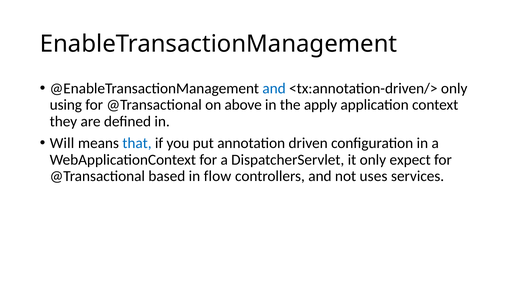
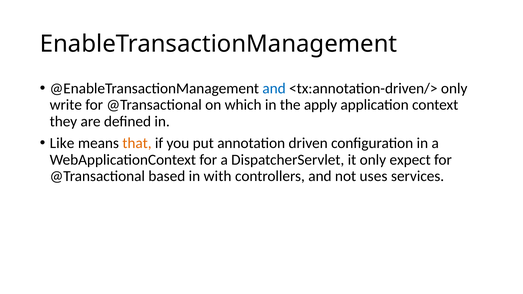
using: using -> write (66, 105)
above: above -> which (243, 105)
Will: Will -> Like (62, 143)
that colour: blue -> orange (137, 143)
flow: flow -> with (218, 176)
